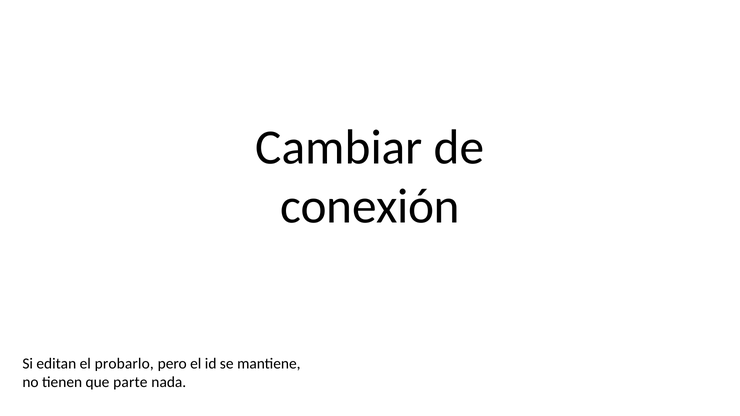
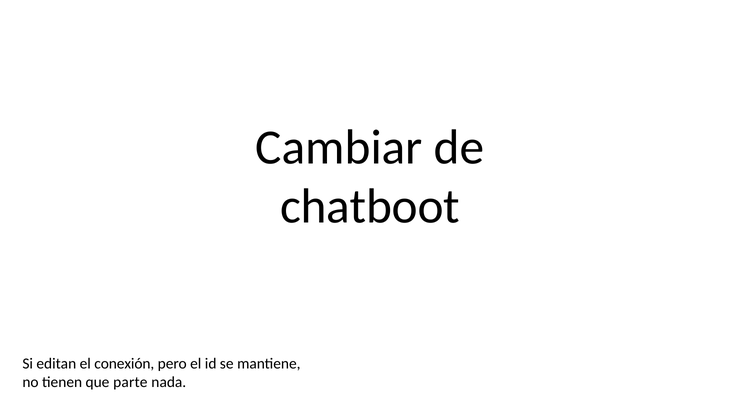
conexión: conexión -> chatboot (370, 207)
probarlo: probarlo -> conexión (124, 364)
